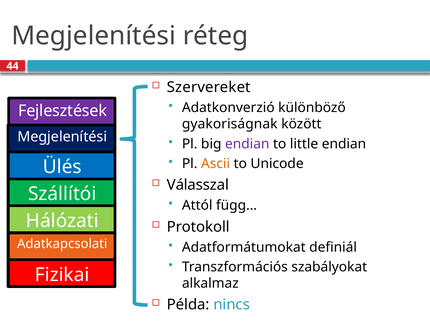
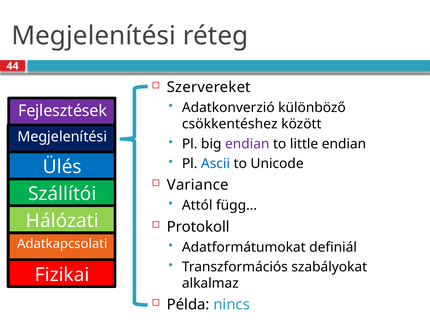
gyakoriságnak: gyakoriságnak -> csökkentéshez (230, 124)
Ascii colour: orange -> blue (216, 164)
Válasszal: Válasszal -> Variance (198, 185)
